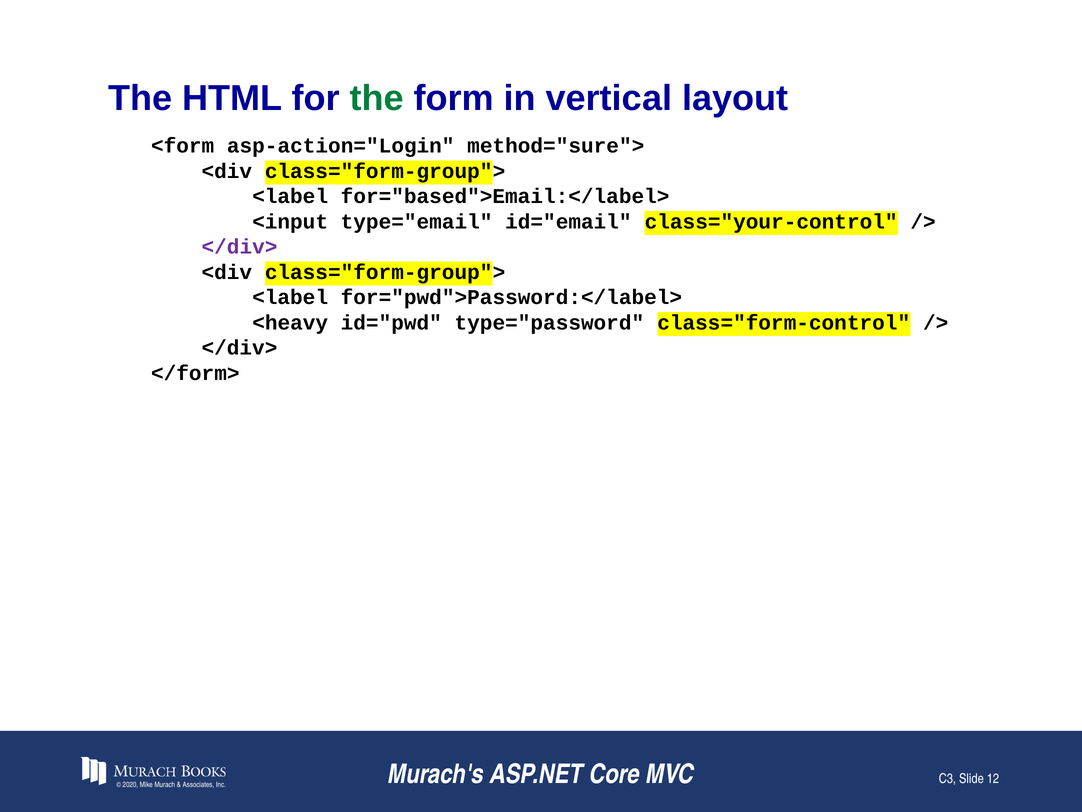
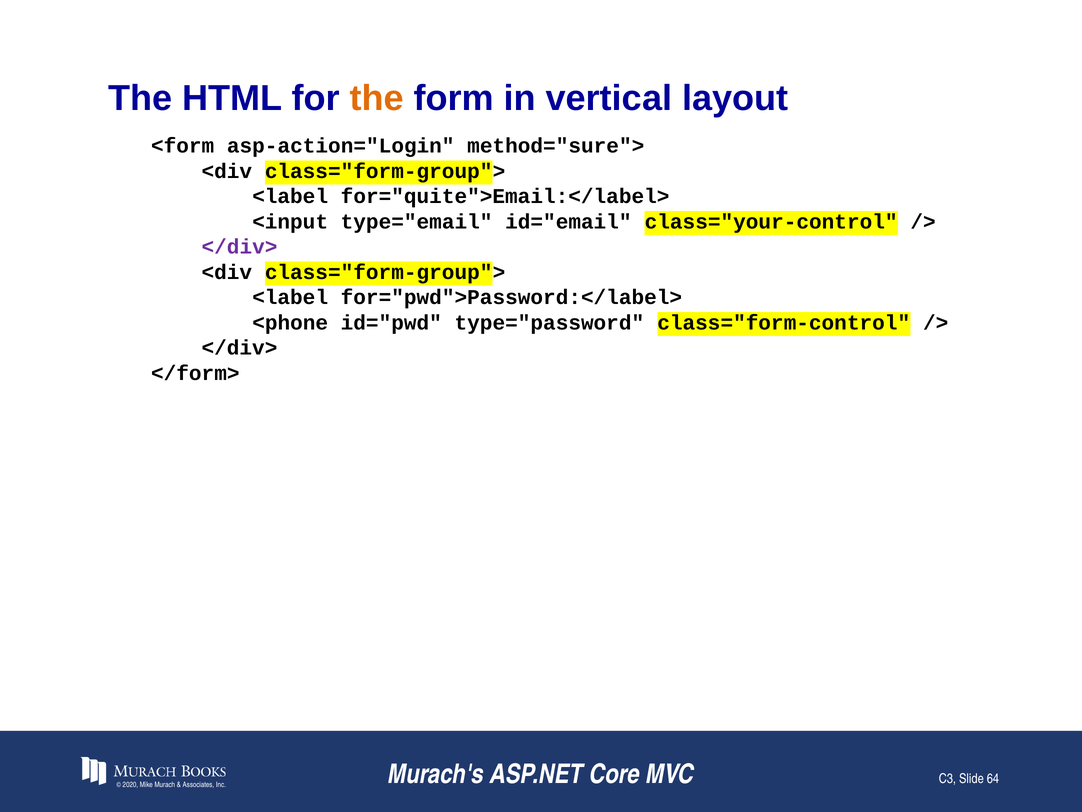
the colour: green -> orange (377, 98)
for="based">Email:</label>: for="based">Email:</label> -> for="quite">Email:</label> (505, 196)
<heavy: <heavy -> <phone (290, 323)
12: 12 -> 64 (993, 779)
